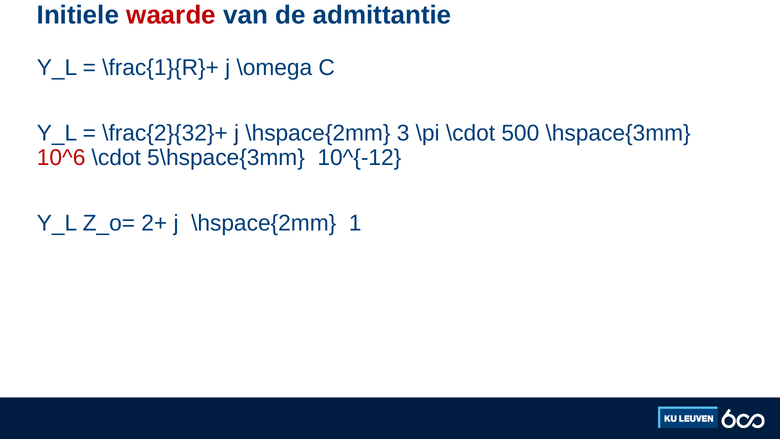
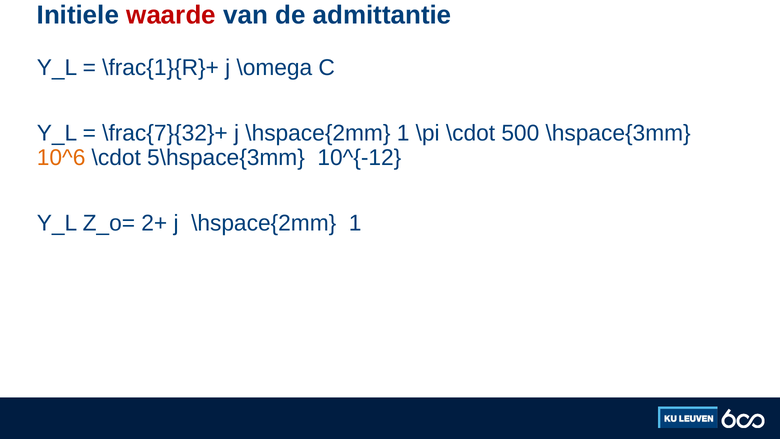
\frac{2}{32}+: \frac{2}{32}+ -> \frac{7}{32}+ (165, 133)
3: 3 -> 1 (403, 133)
10^6 colour: red -> orange (61, 158)
